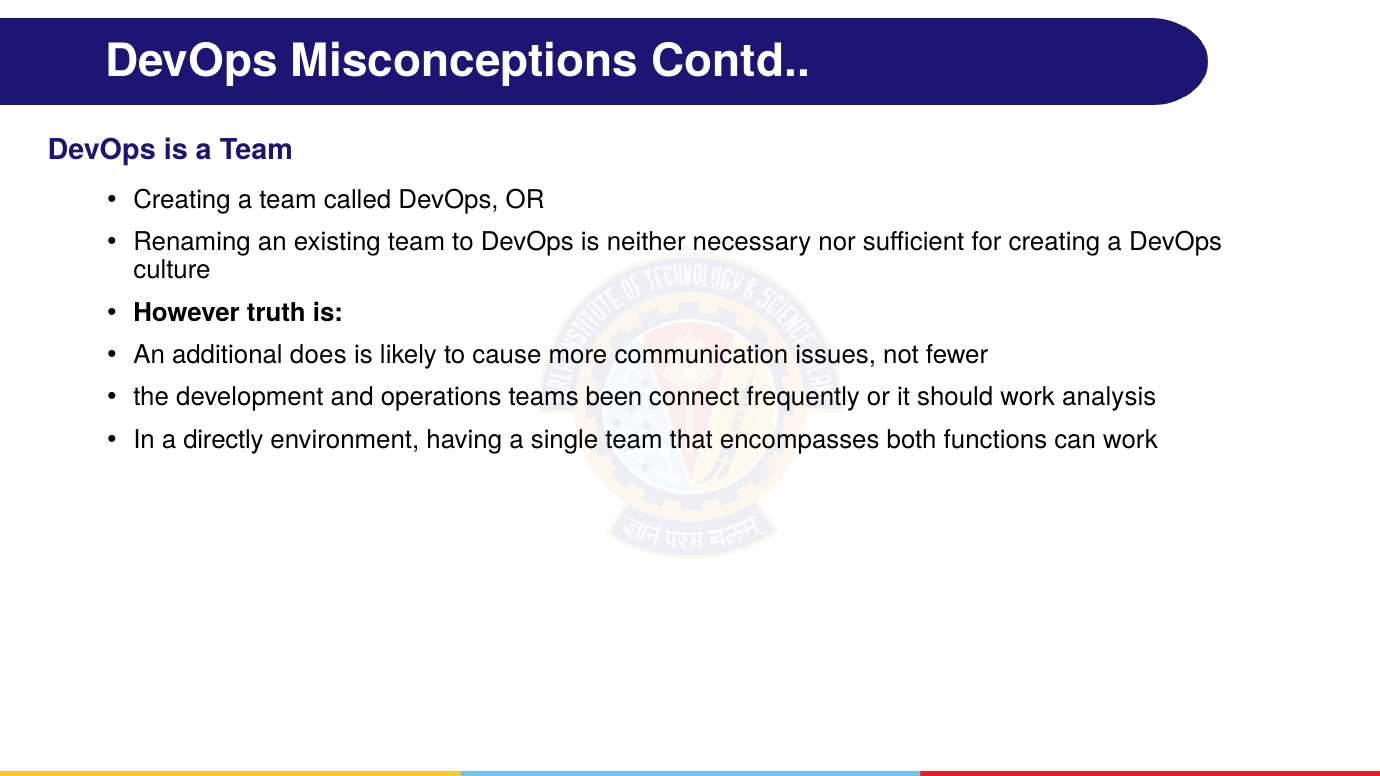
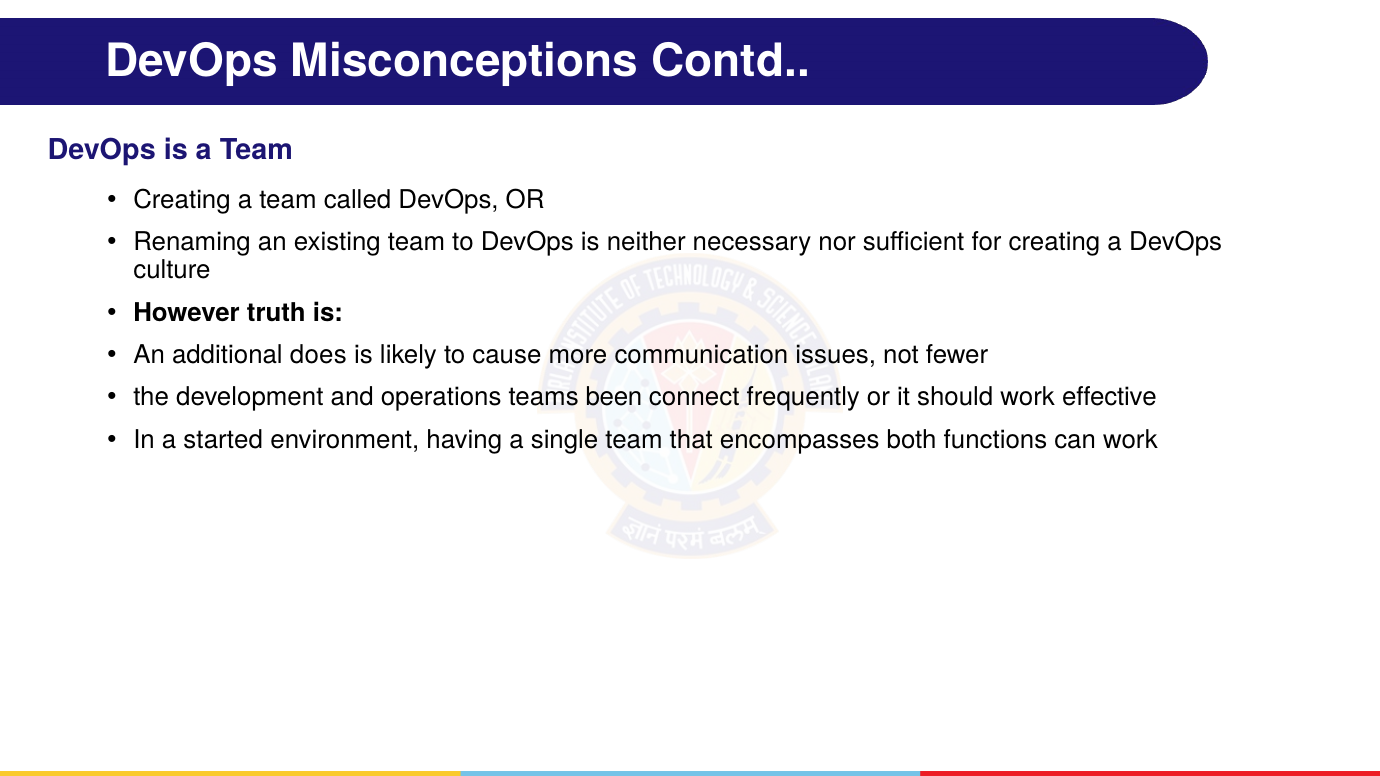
analysis: analysis -> effective (1109, 397)
directly: directly -> started (223, 440)
